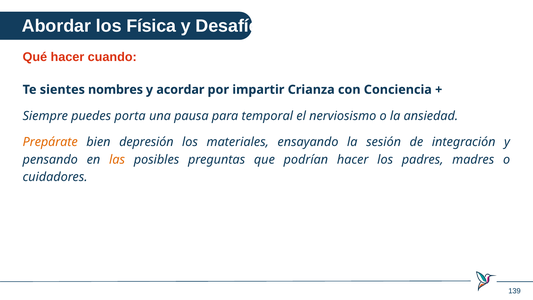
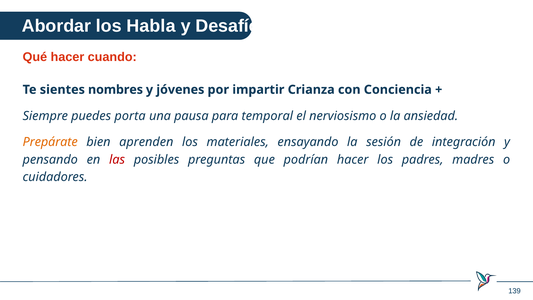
Física: Física -> Habla (151, 26)
acordar: acordar -> jóvenes (180, 90)
depresión: depresión -> aprenden (146, 142)
las colour: orange -> red (117, 159)
